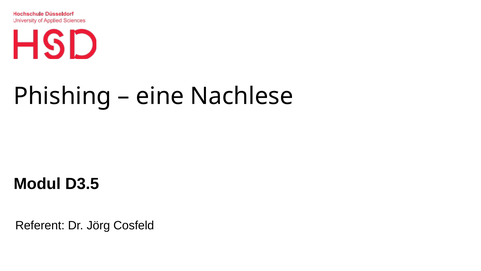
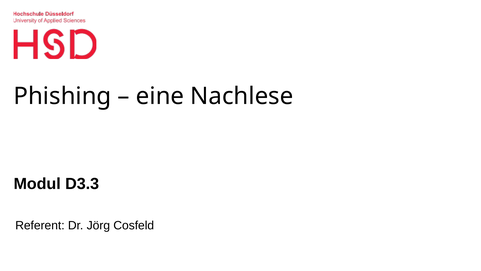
D3.5: D3.5 -> D3.3 (82, 183)
